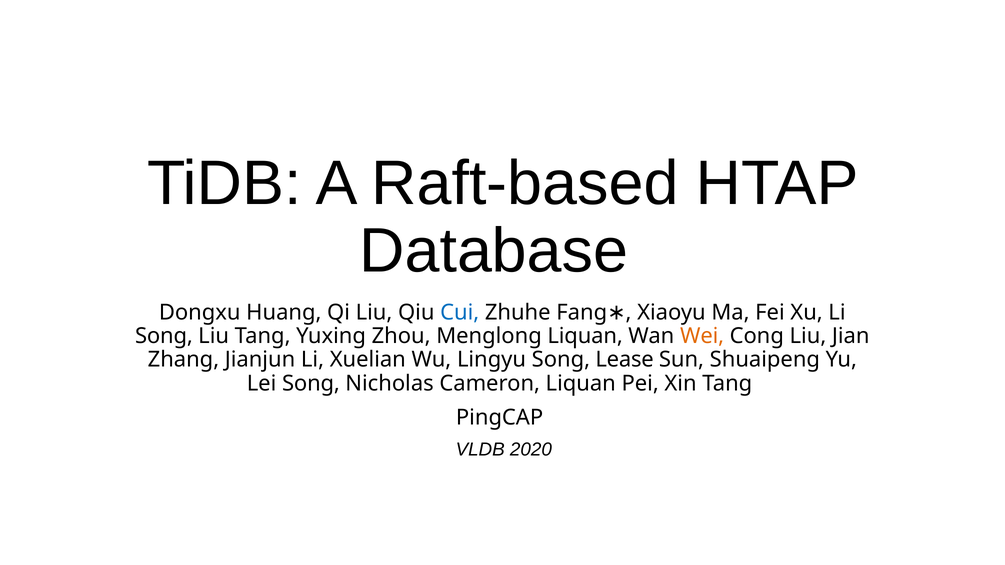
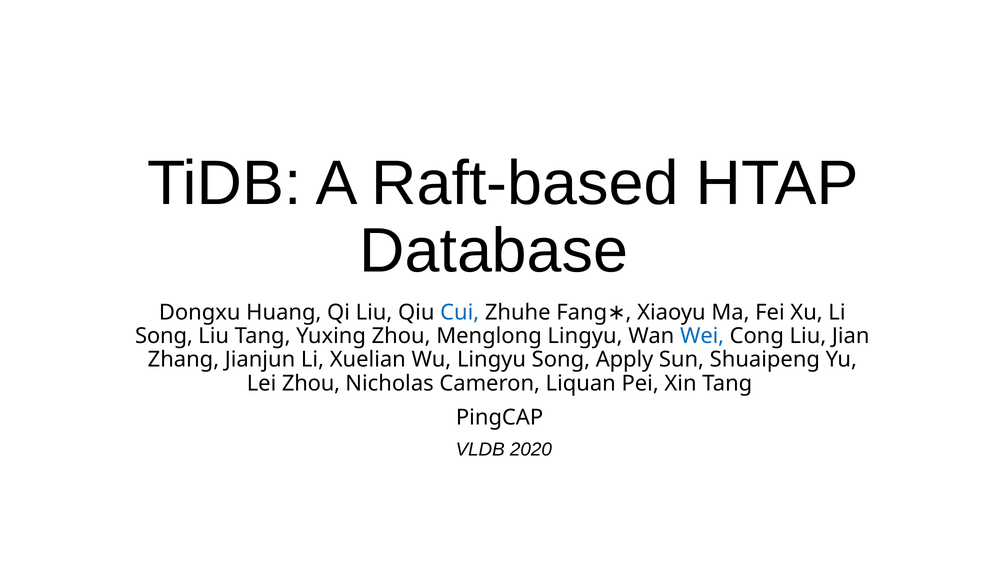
Menglong Liquan: Liquan -> Lingyu (585, 336)
Wei colour: orange -> blue (702, 336)
Lease: Lease -> Apply (625, 360)
Lei Song: Song -> Zhou (311, 384)
